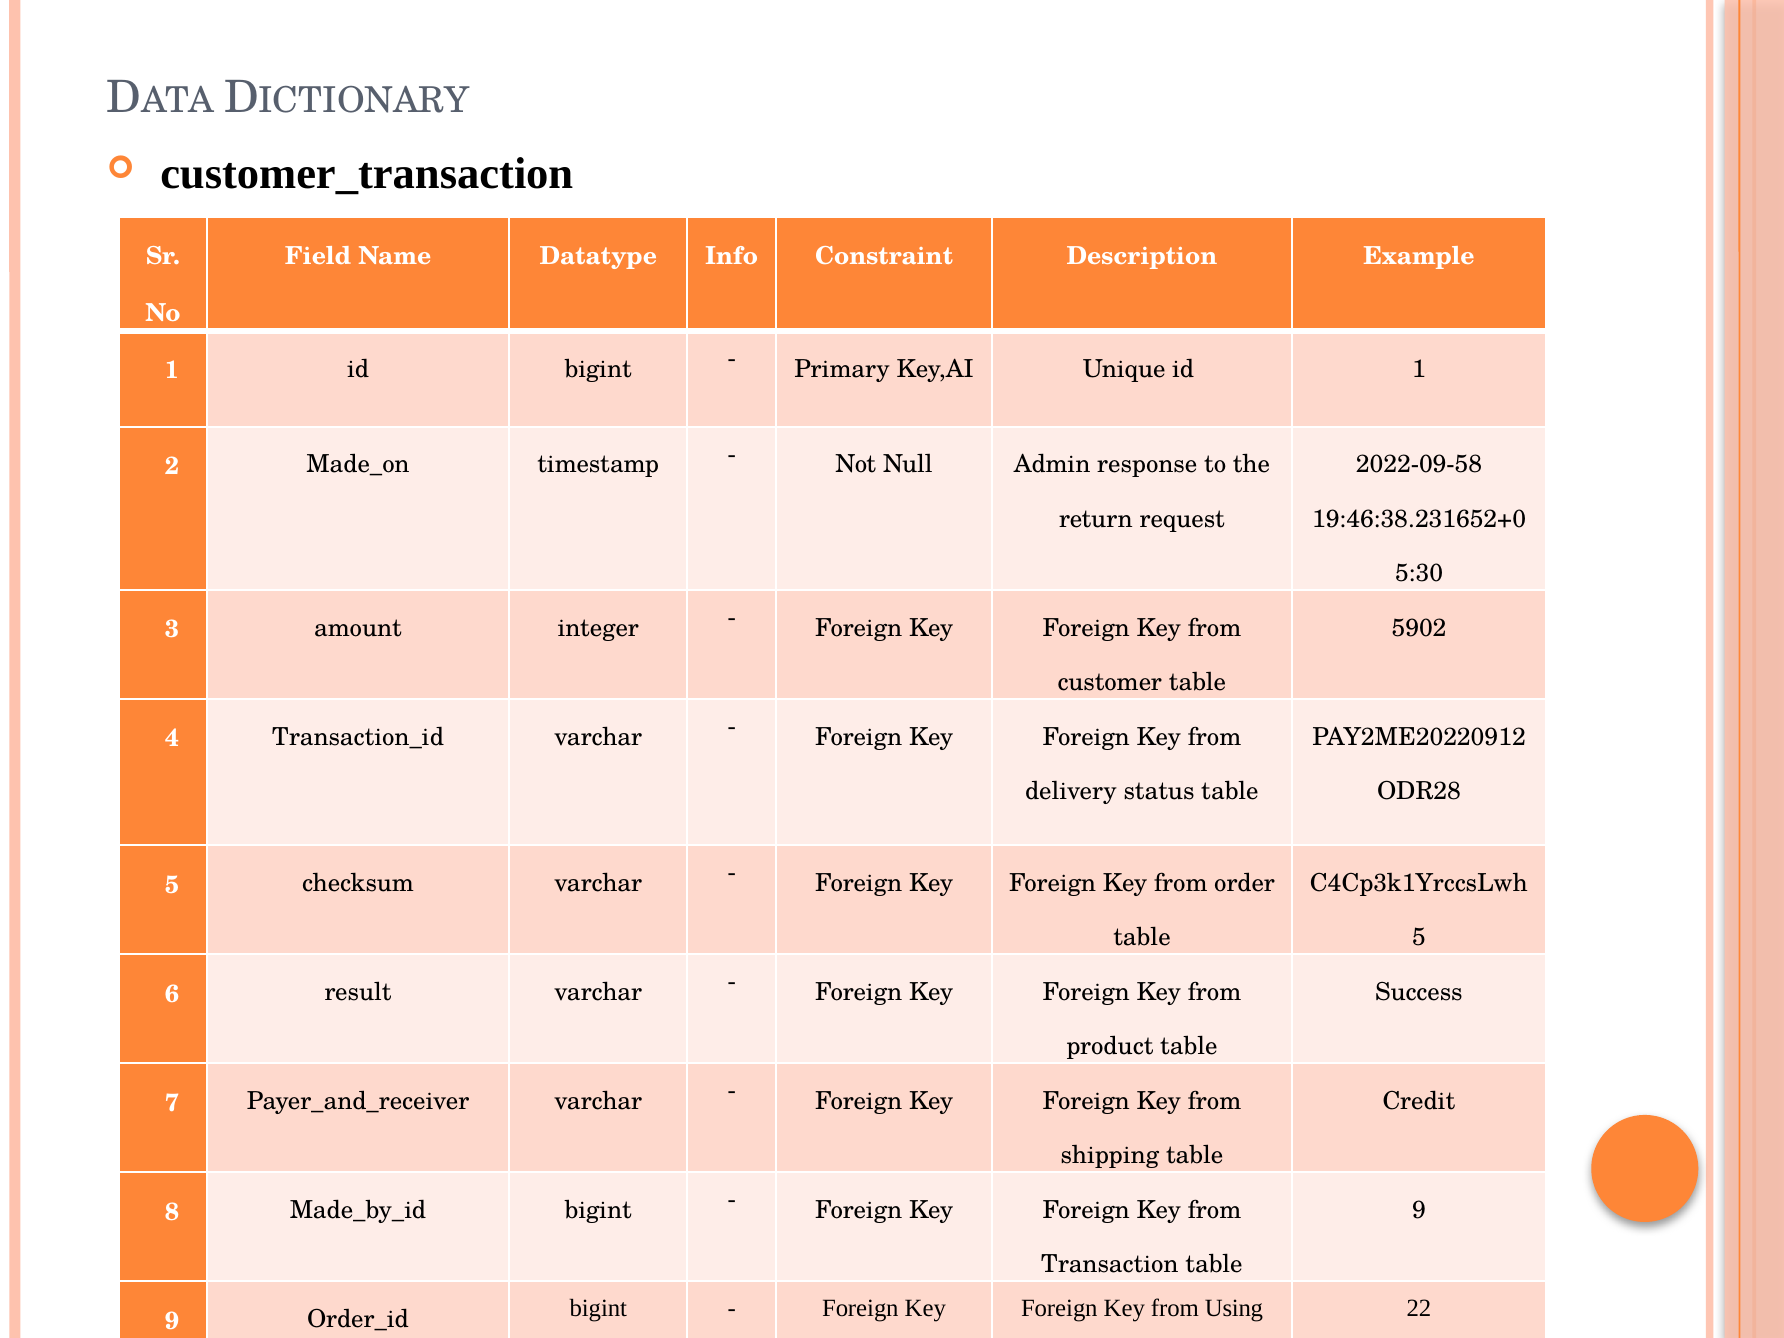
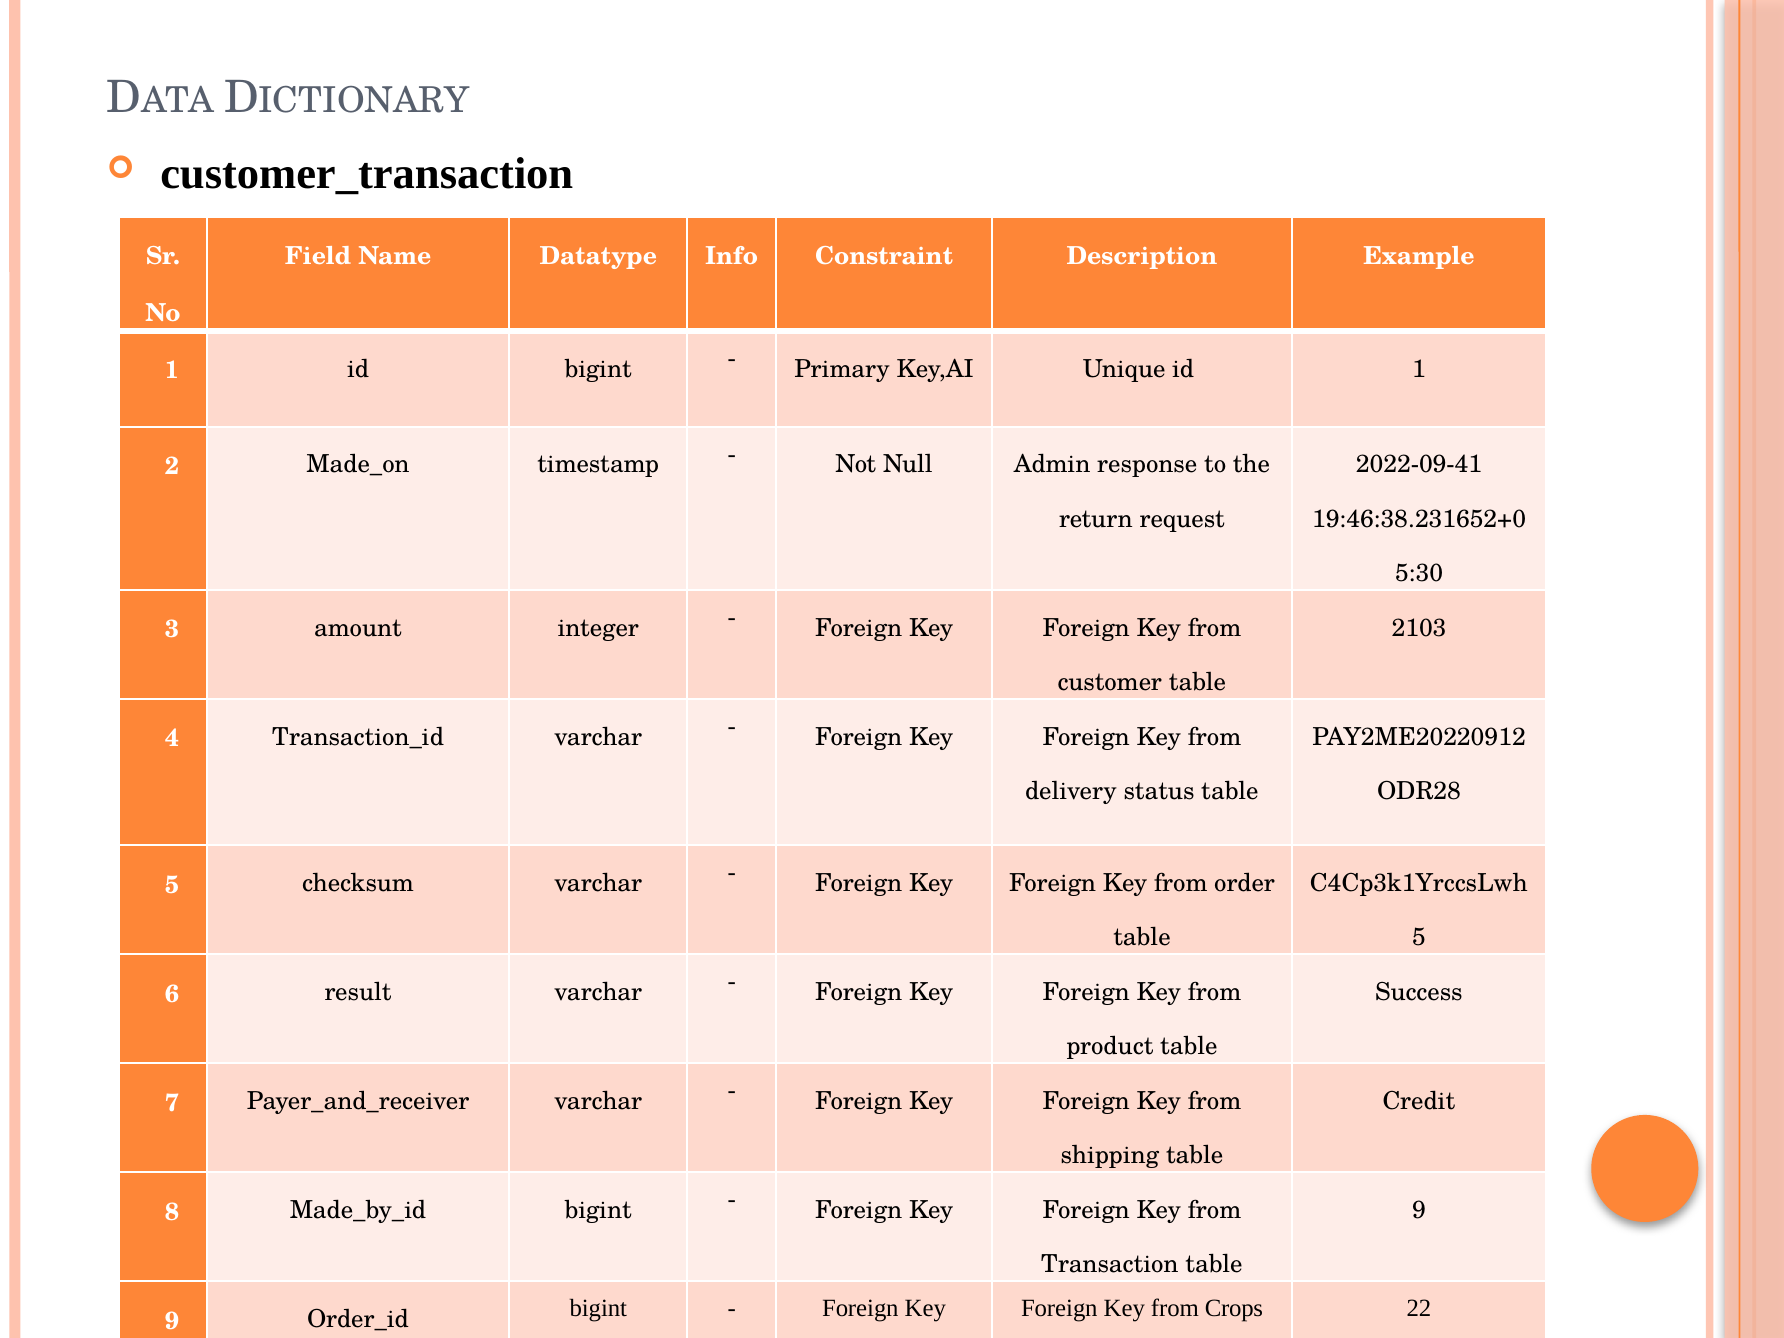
2022-09-58: 2022-09-58 -> 2022-09-41 (1419, 465)
5902: 5902 -> 2103 (1419, 628)
Using: Using -> Crops (1234, 1309)
